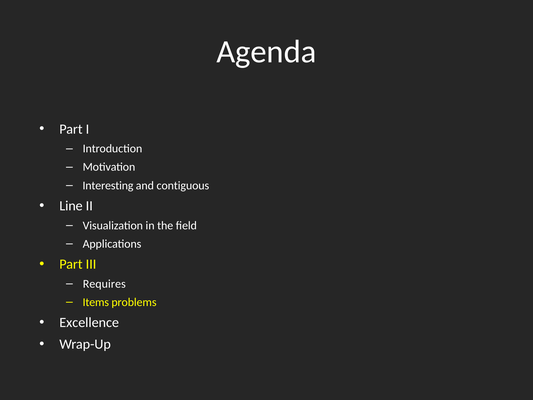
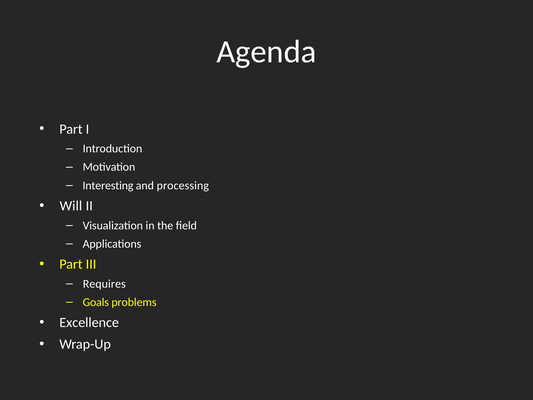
contiguous: contiguous -> processing (183, 185)
Line: Line -> Will (71, 206)
Items: Items -> Goals (96, 302)
